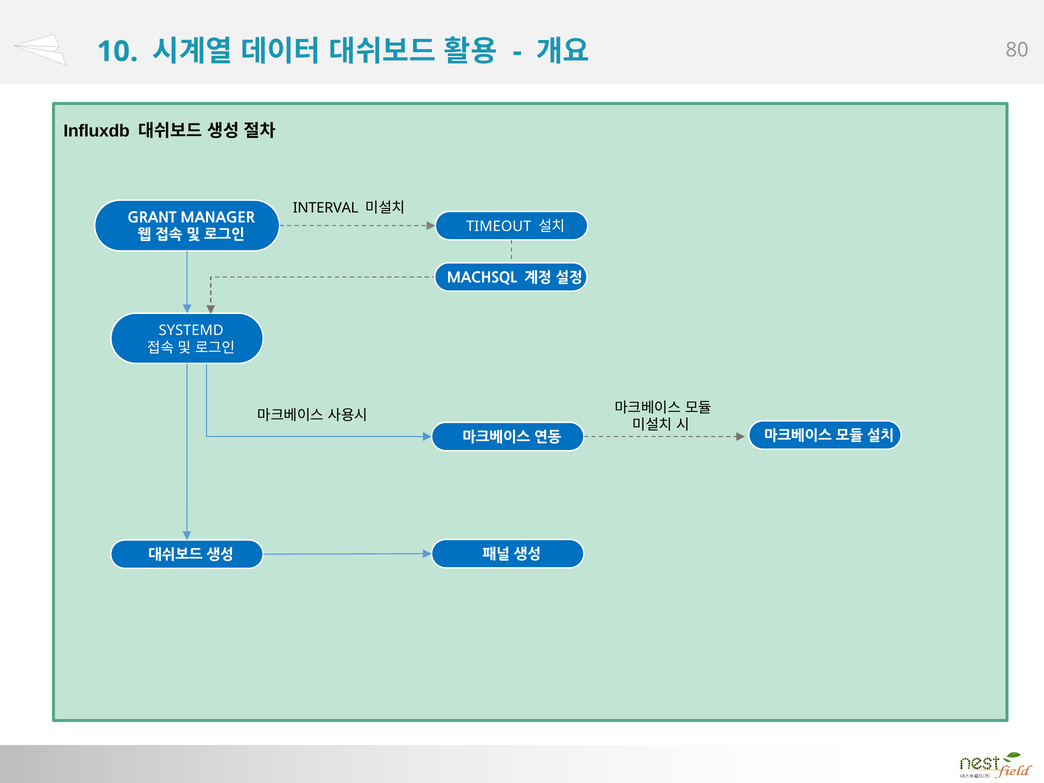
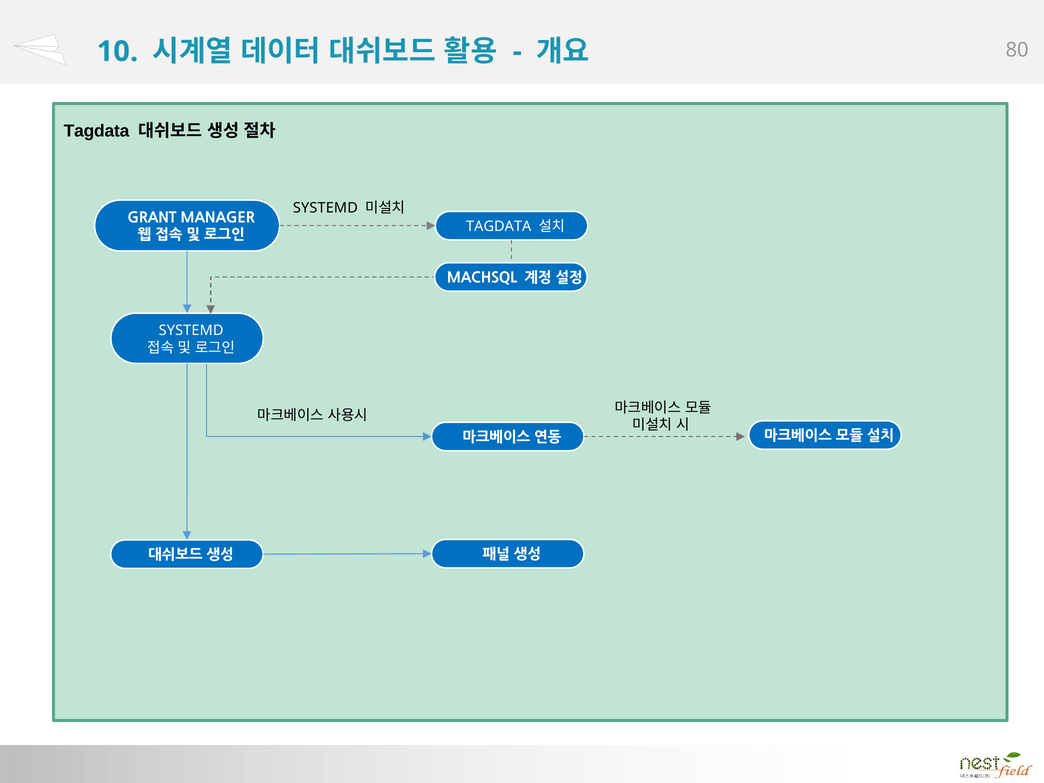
Influxdb: Influxdb -> Tagdata (97, 131)
INTERVAL: INTERVAL -> SYSTEMD (325, 208)
TIMEOUT: TIMEOUT -> TAGDATA (499, 227)
